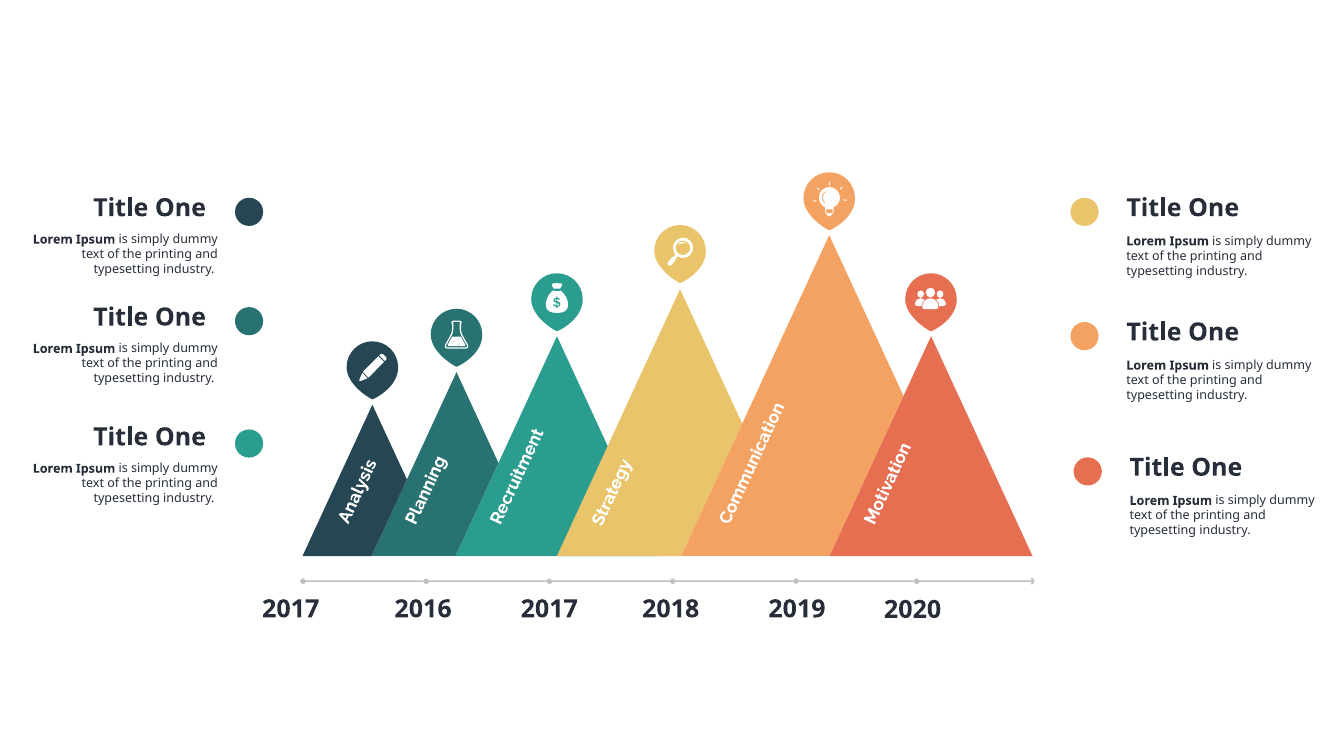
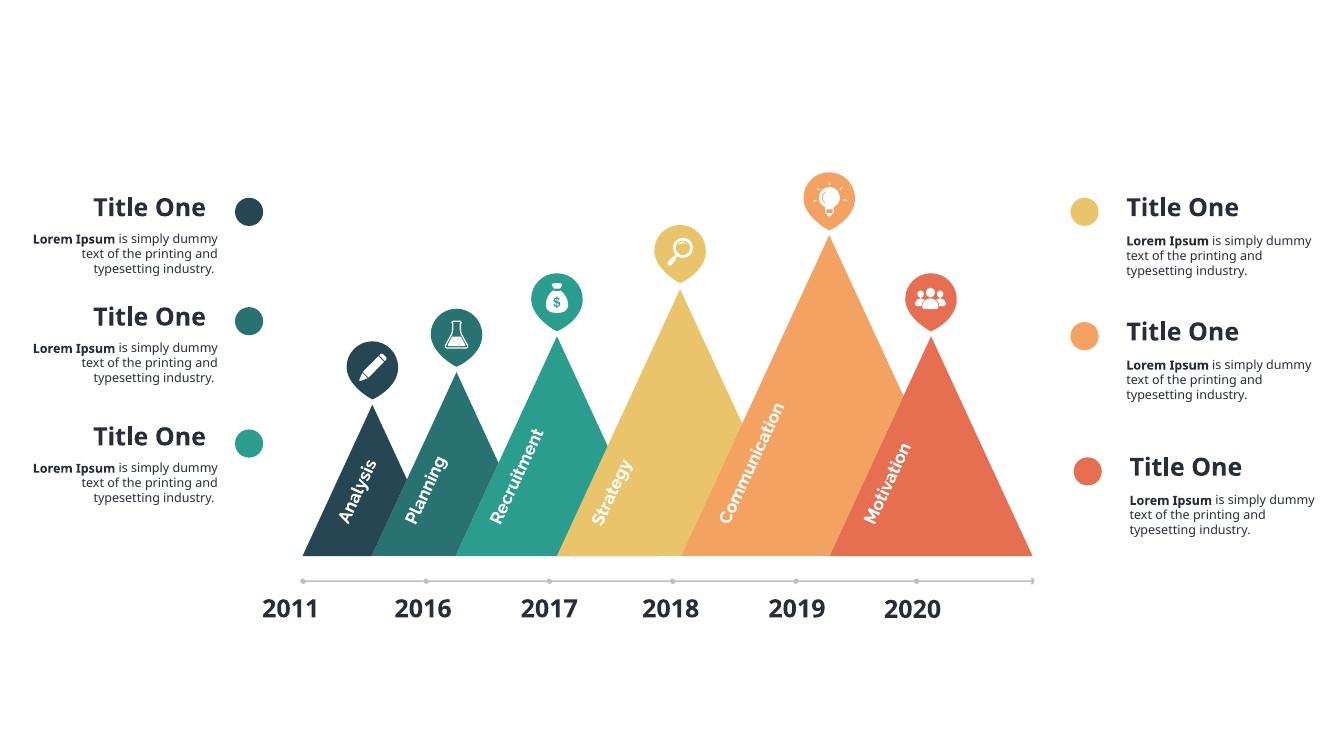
2017: 2017 -> 2011 (291, 609)
